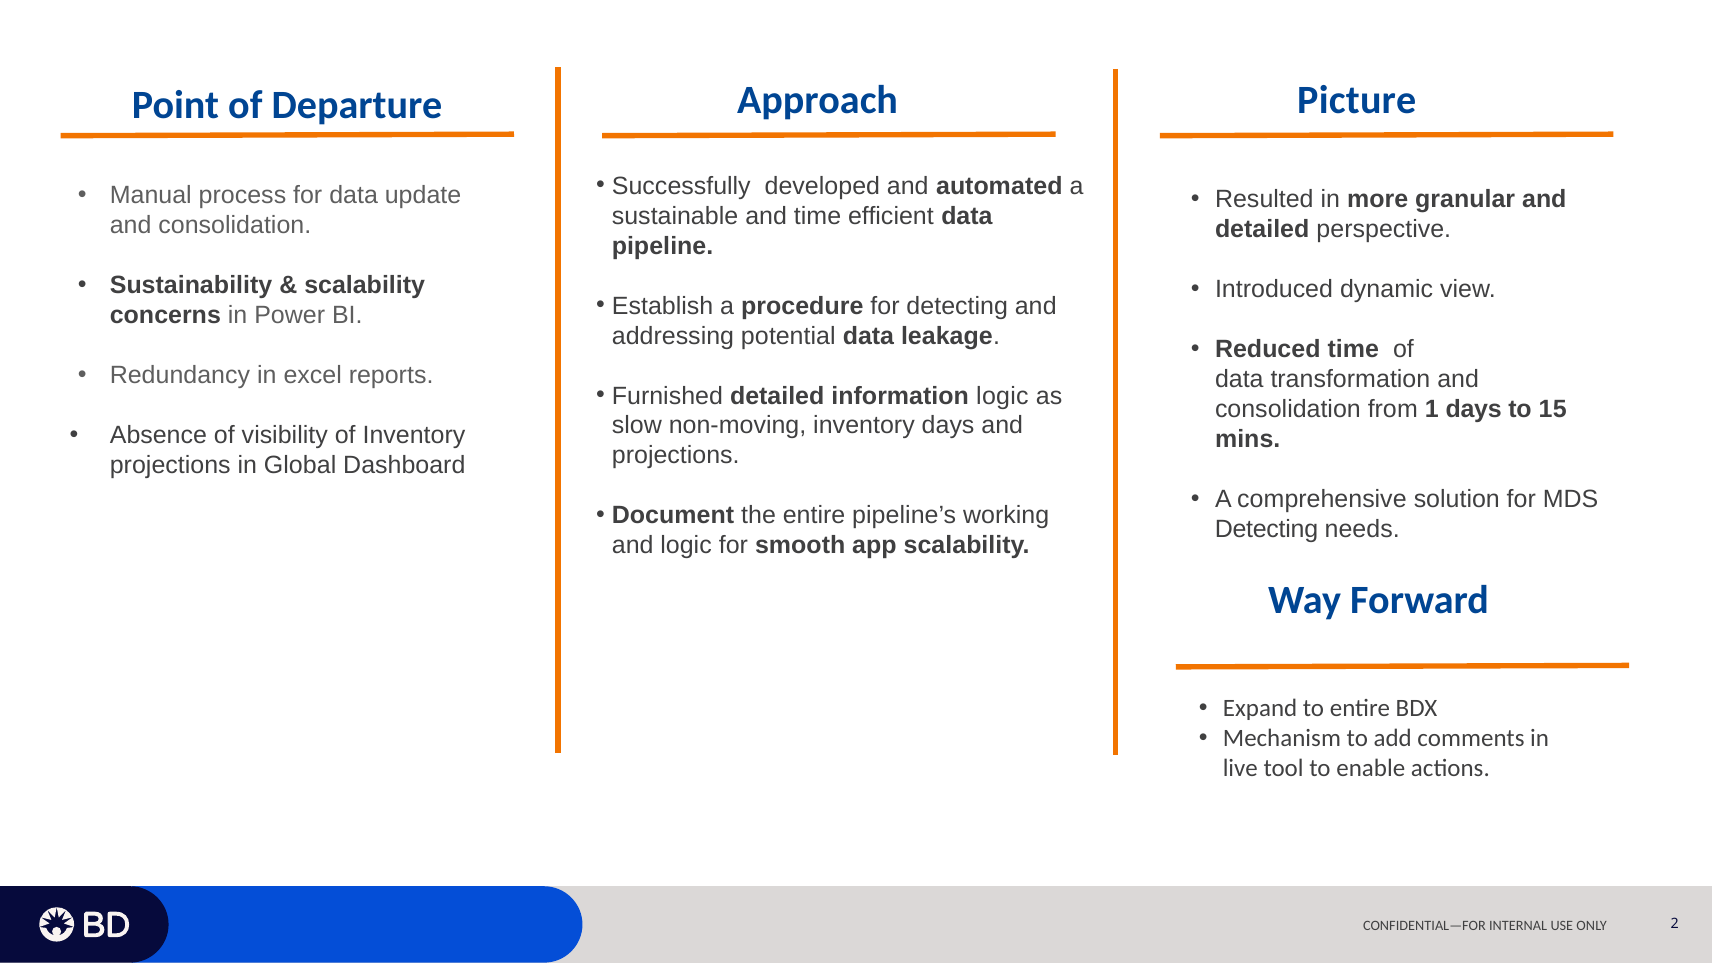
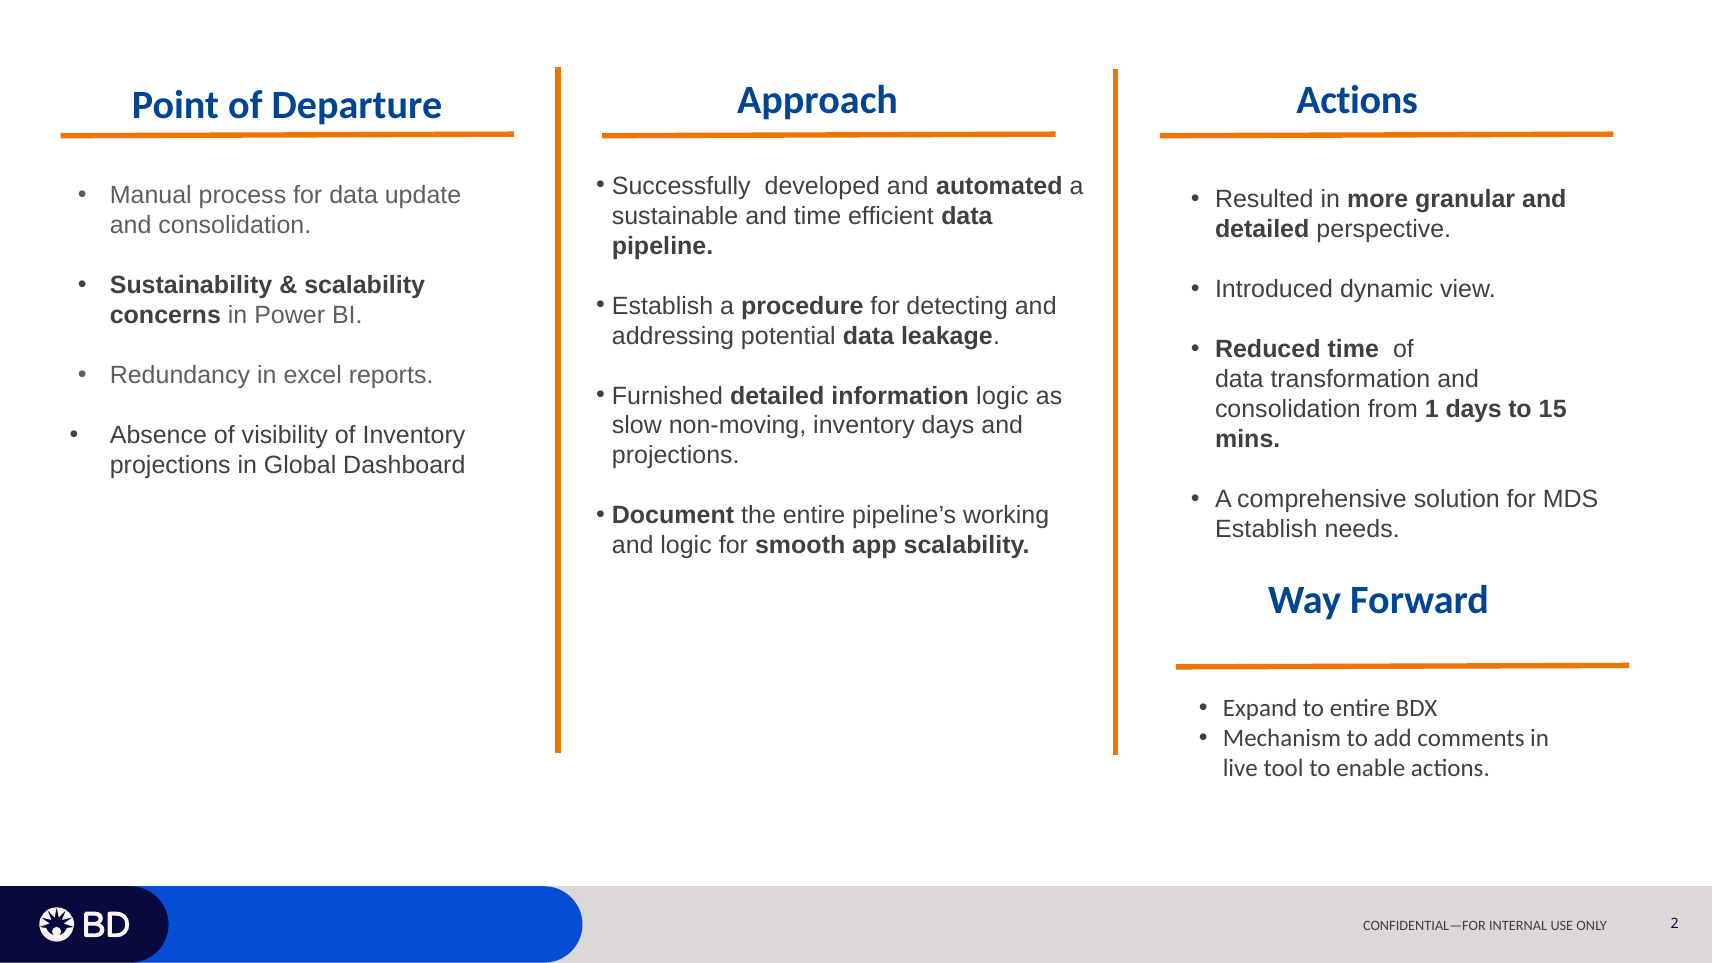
Approach Picture: Picture -> Actions (1357, 101)
Detecting: Detecting -> Establish (1266, 529)
